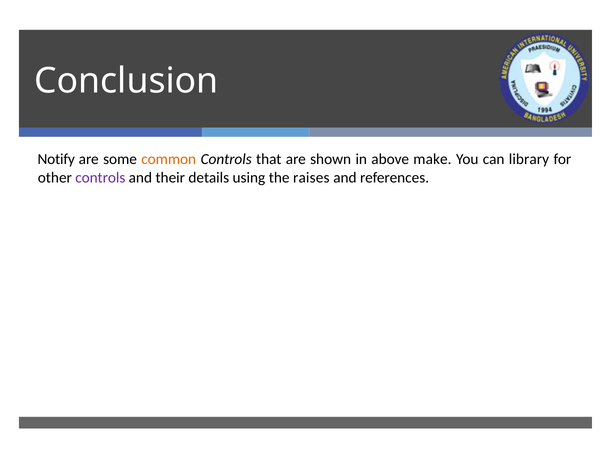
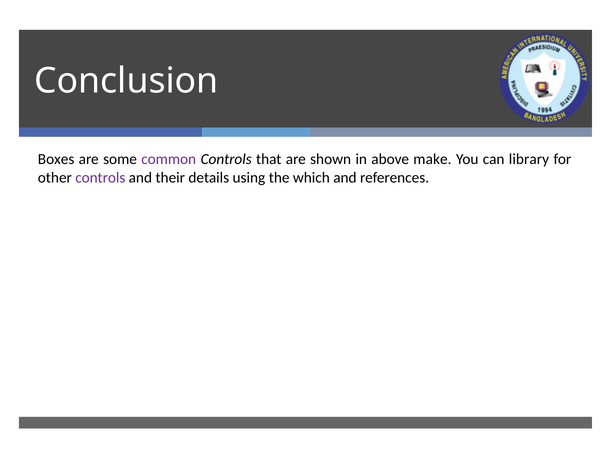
Notify: Notify -> Boxes (56, 159)
common colour: orange -> purple (169, 159)
raises: raises -> which (311, 177)
